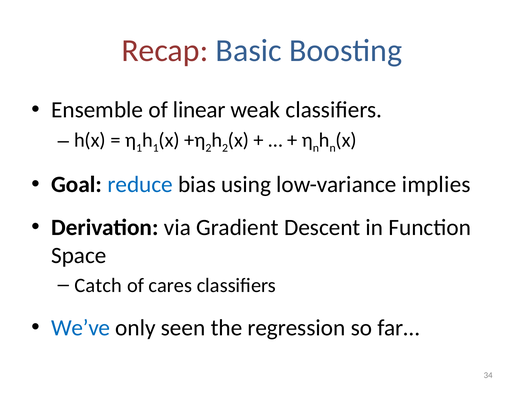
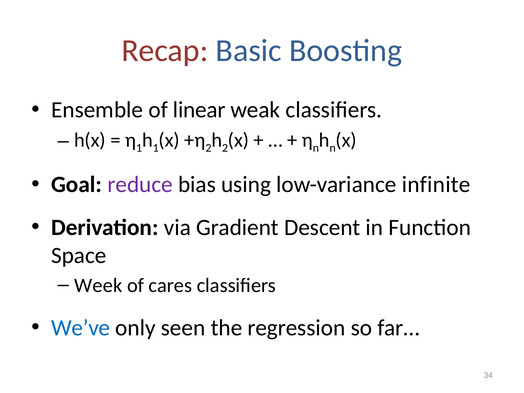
reduce colour: blue -> purple (140, 185)
implies: implies -> infinite (436, 185)
Catch: Catch -> Week (98, 285)
